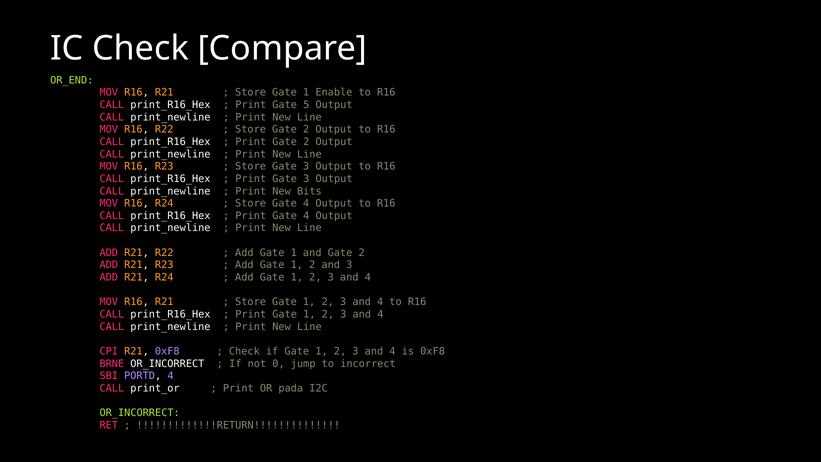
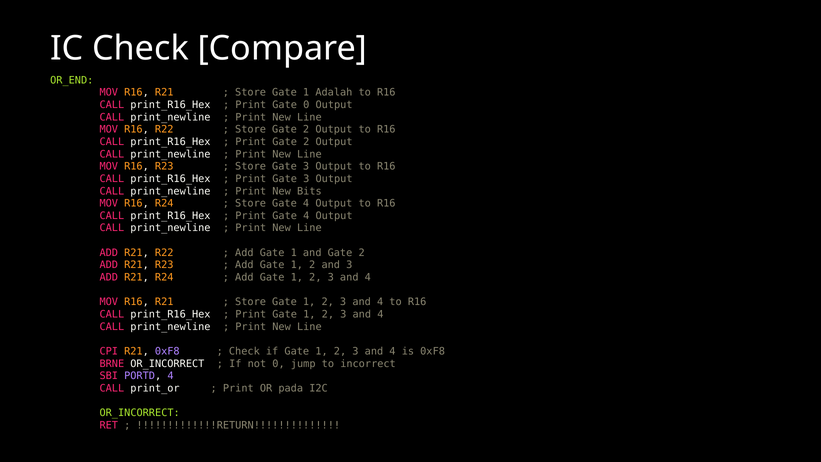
Enable: Enable -> Adalah (334, 93)
Gate 5: 5 -> 0 (306, 105)
